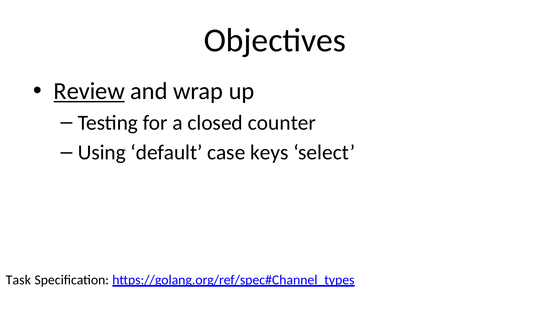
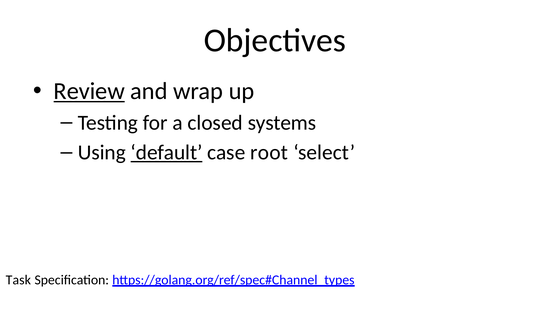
counter: counter -> systems (282, 123)
default underline: none -> present (167, 153)
keys: keys -> root (269, 153)
